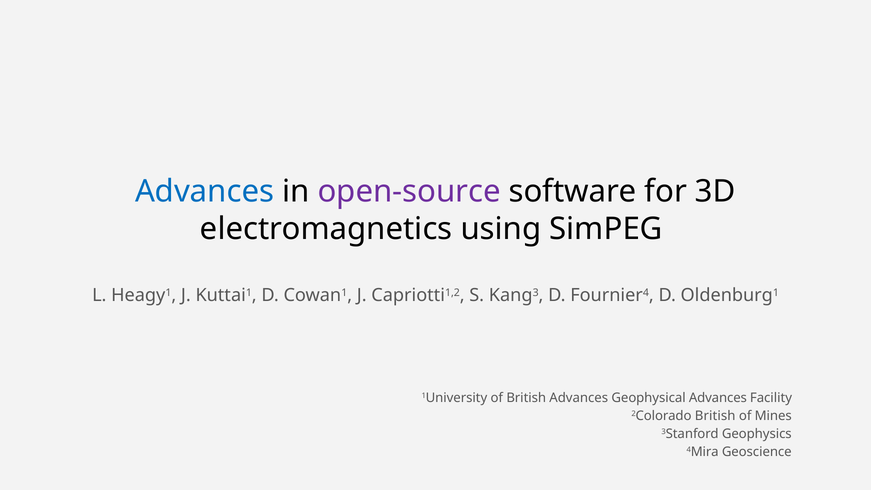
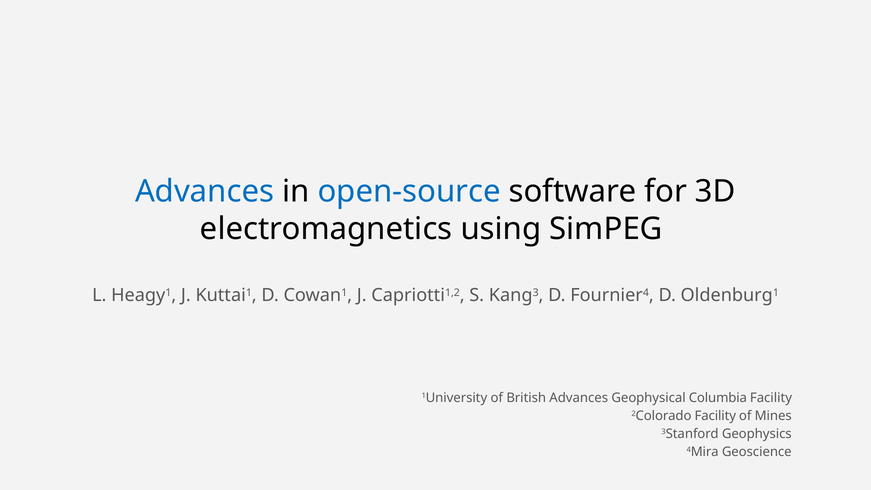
open-source colour: purple -> blue (409, 191)
Geophysical Advances: Advances -> Columbia (718, 398)
2Colorado British: British -> Facility (715, 416)
